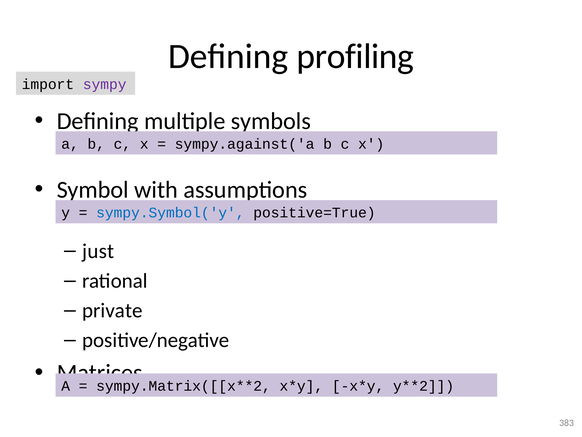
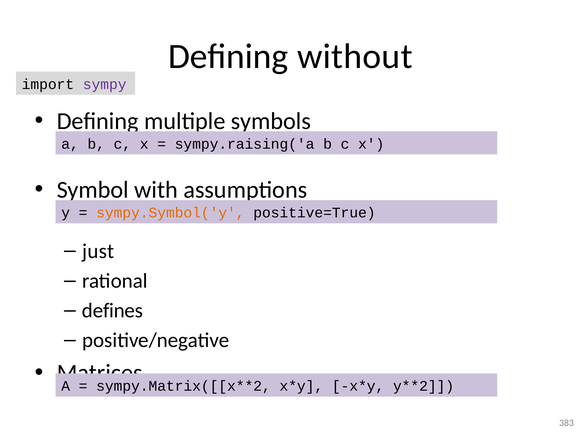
profiling: profiling -> without (355, 56)
sympy.against('a: sympy.against('a -> sympy.raising('a (245, 144)
sympy.Symbol('y colour: blue -> orange (170, 213)
private: private -> defines (113, 310)
